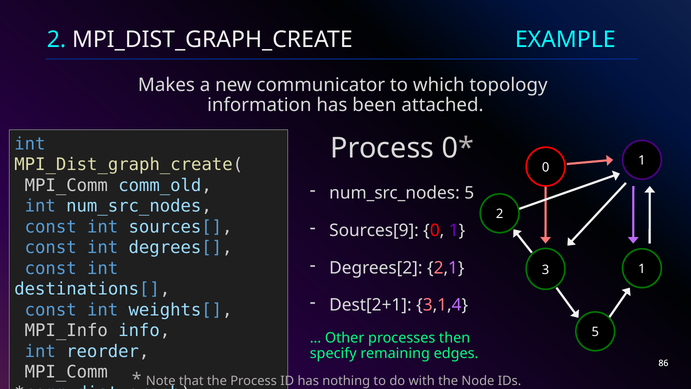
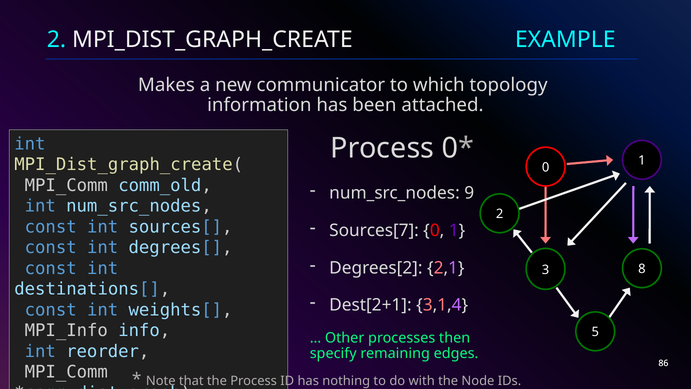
num_src_nodes 5: 5 -> 9 (469, 193)
Sources[9: Sources[9 -> Sources[7 (374, 230)
3 1: 1 -> 8 (642, 269)
